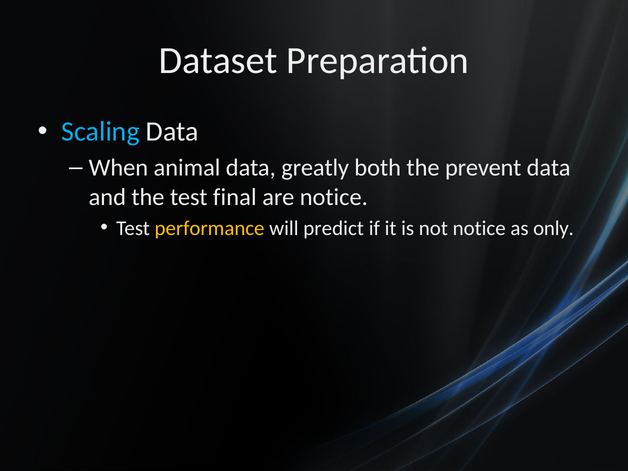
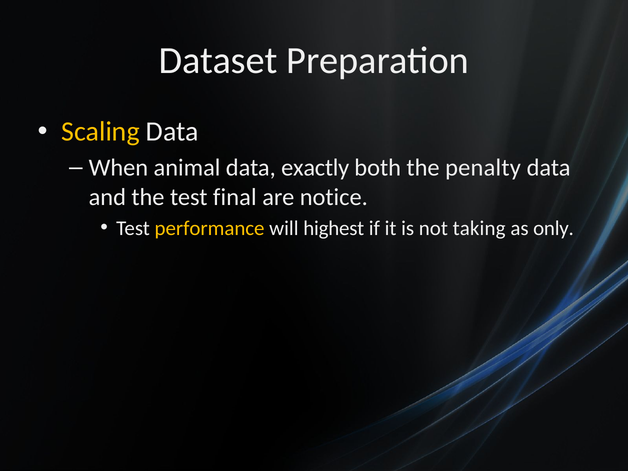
Scaling colour: light blue -> yellow (100, 132)
greatly: greatly -> exactly (315, 168)
prevent: prevent -> penalty (483, 168)
predict: predict -> highest (334, 228)
not notice: notice -> taking (479, 228)
